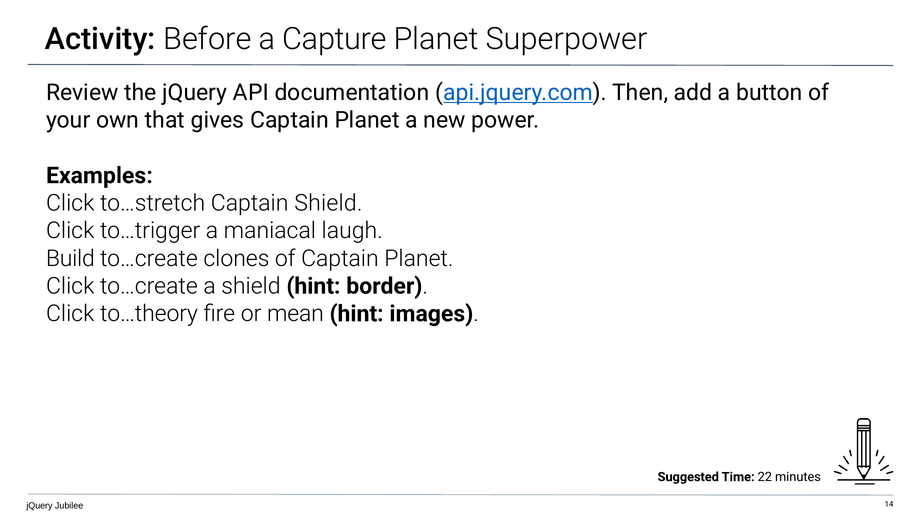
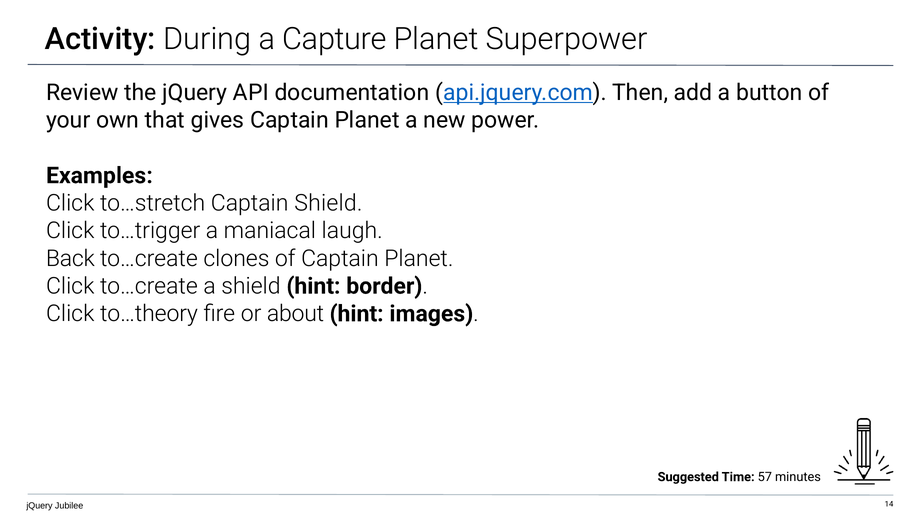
Before: Before -> During (207, 39)
Build: Build -> Back (70, 259)
mean: mean -> about (296, 314)
22: 22 -> 57 (765, 477)
